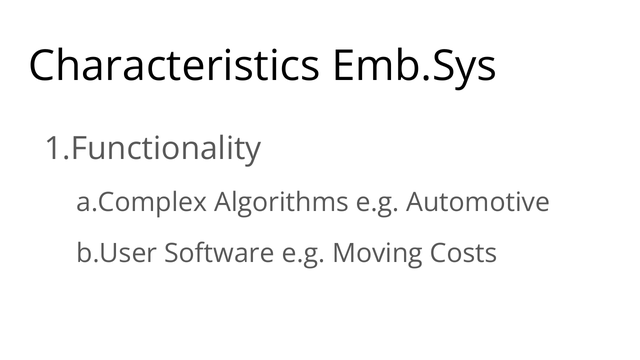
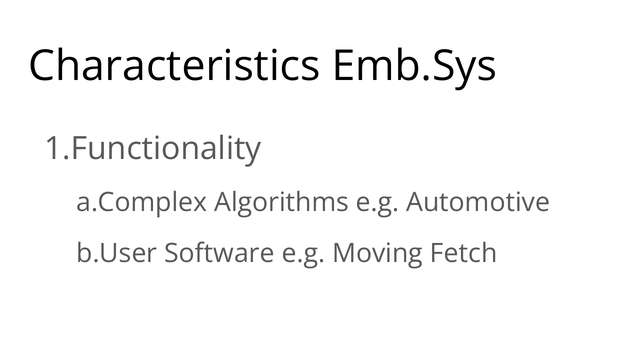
Costs: Costs -> Fetch (464, 254)
